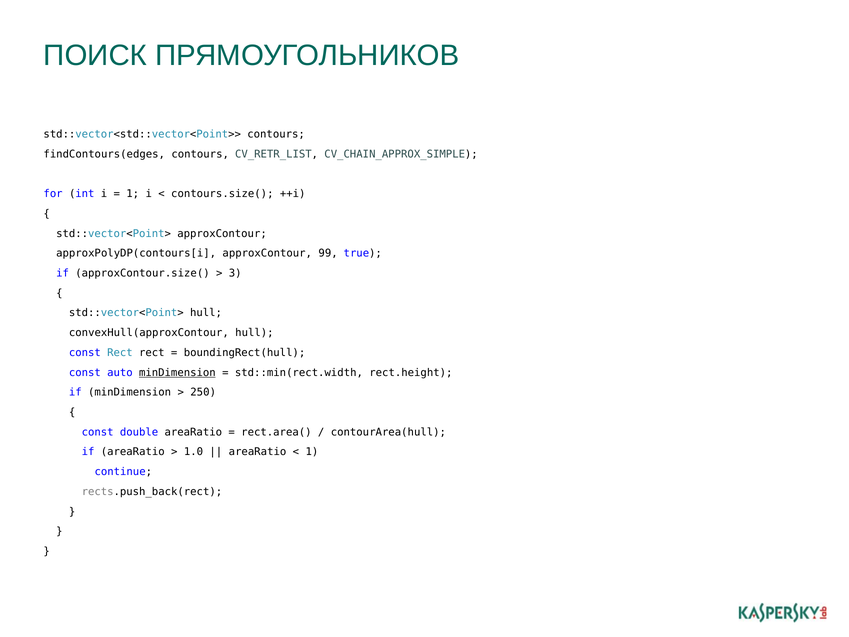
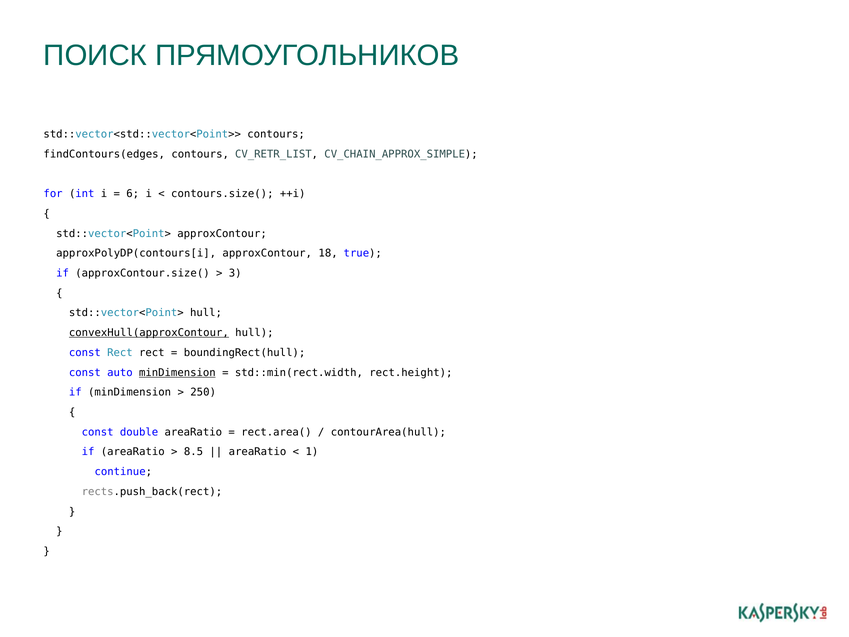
1: 1 -> 6 (133, 194)
99: 99 -> 18 (328, 253)
convexHull(approxContour underline: none -> present (149, 333)
1.0: 1.0 -> 8.5 (194, 452)
